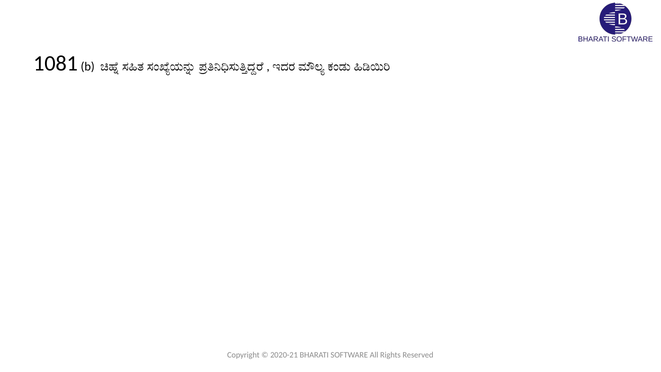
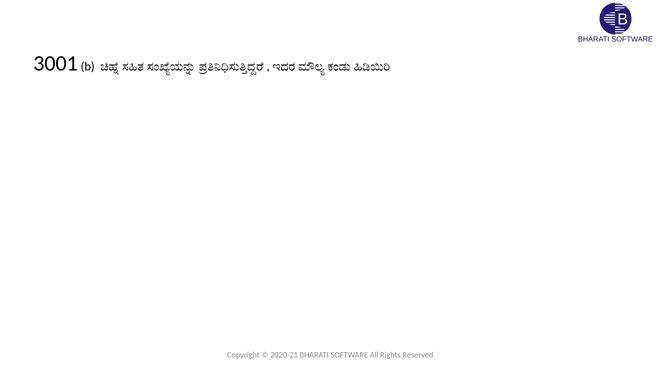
1081: 1081 -> 3001 (56, 63)
